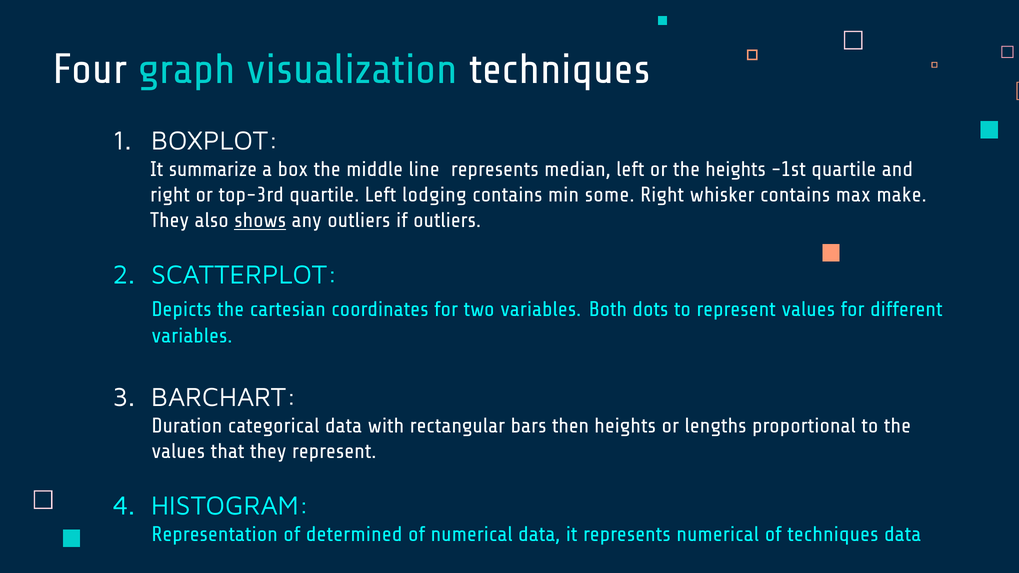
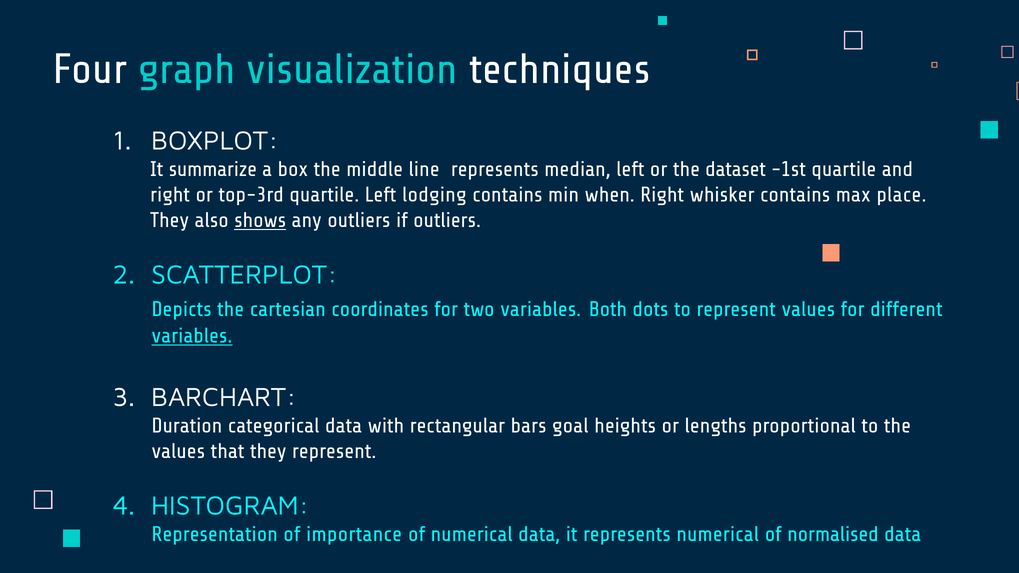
the heights: heights -> dataset (736, 169)
some: some -> when (610, 195)
make: make -> place (901, 195)
variables underline: none -> present (192, 336)
then: then -> goal (570, 426)
determined: determined -> importance (354, 535)
of techniques: techniques -> normalised (833, 535)
